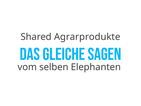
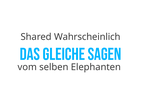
Agrarprodukte: Agrarprodukte -> Wahrscheinlich (87, 37)
